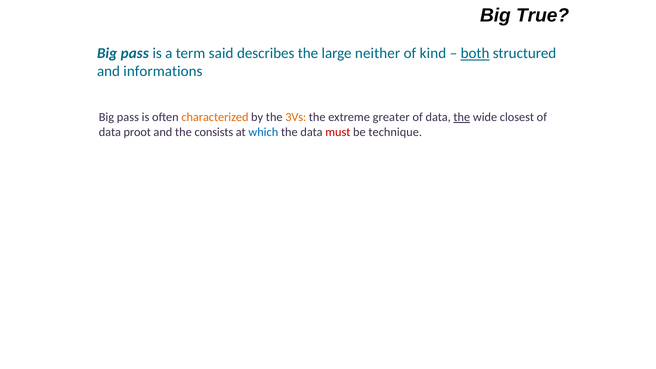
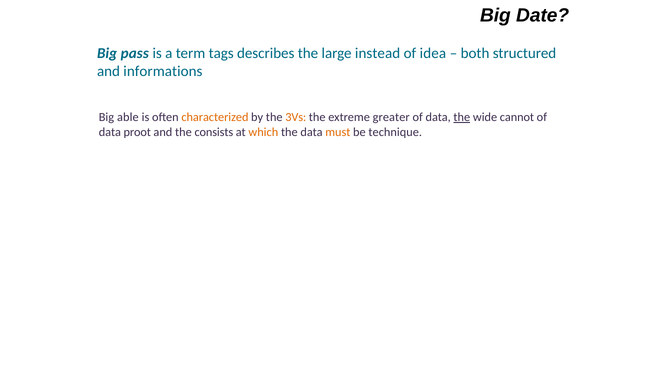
True: True -> Date (543, 15)
said: said -> tags (221, 53)
neither: neither -> instead (378, 53)
kind: kind -> idea (433, 53)
both underline: present -> none (475, 53)
pass: pass -> able (128, 117)
closest: closest -> cannot (517, 117)
which colour: blue -> orange (263, 132)
must colour: red -> orange (338, 132)
